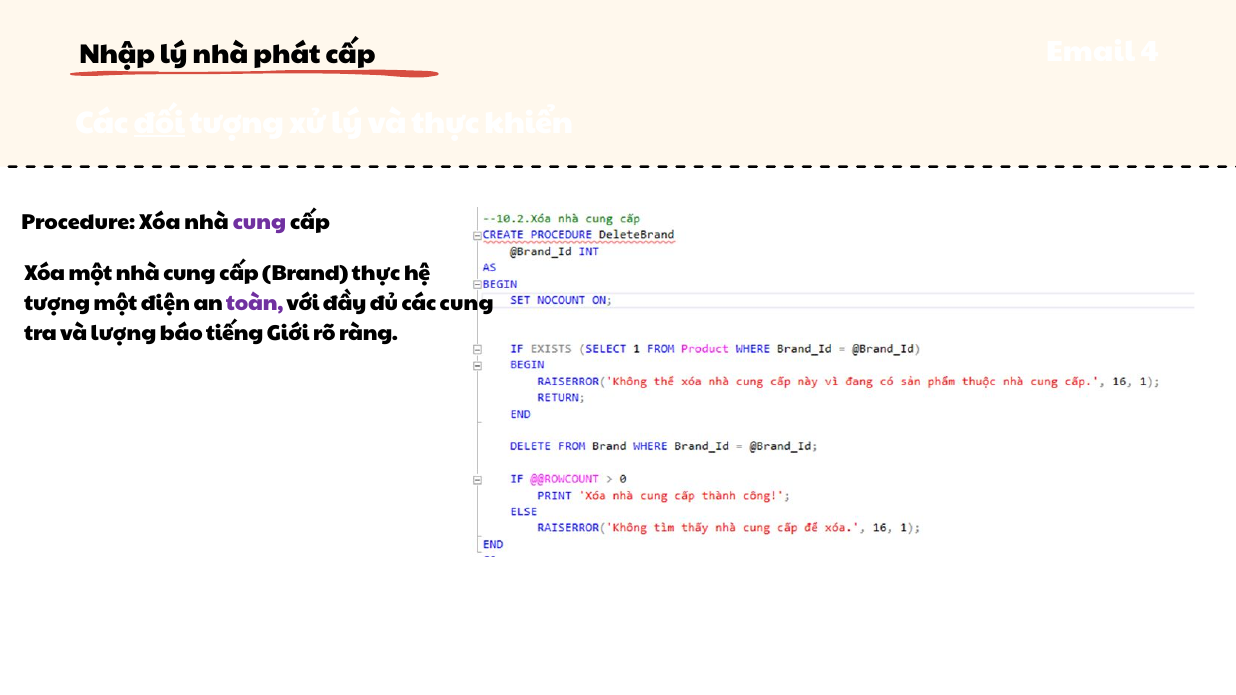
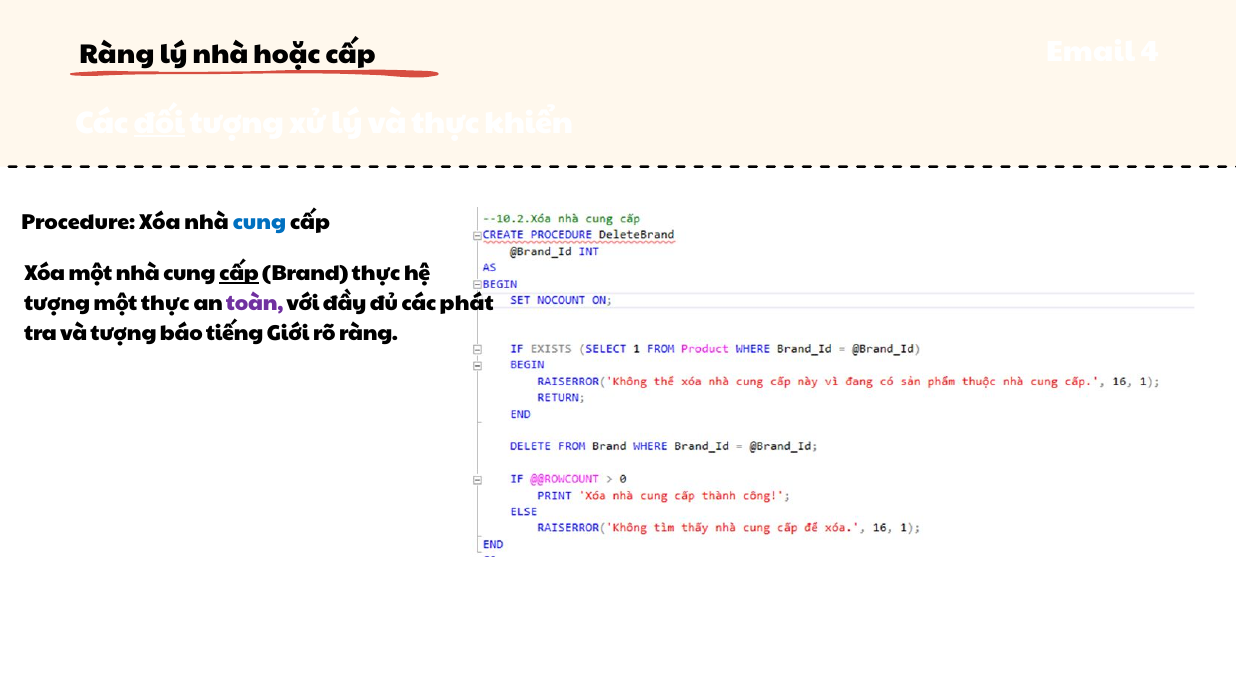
Nhập: Nhập -> Ràng (117, 54)
phát: phát -> hoặc (287, 54)
cung colour: purple -> blue (259, 222)
cấp underline: none -> present (239, 274)
một điện: điện -> thực (165, 304)
các cung: cung -> phát (467, 304)
và lượng: lượng -> tượng (124, 334)
